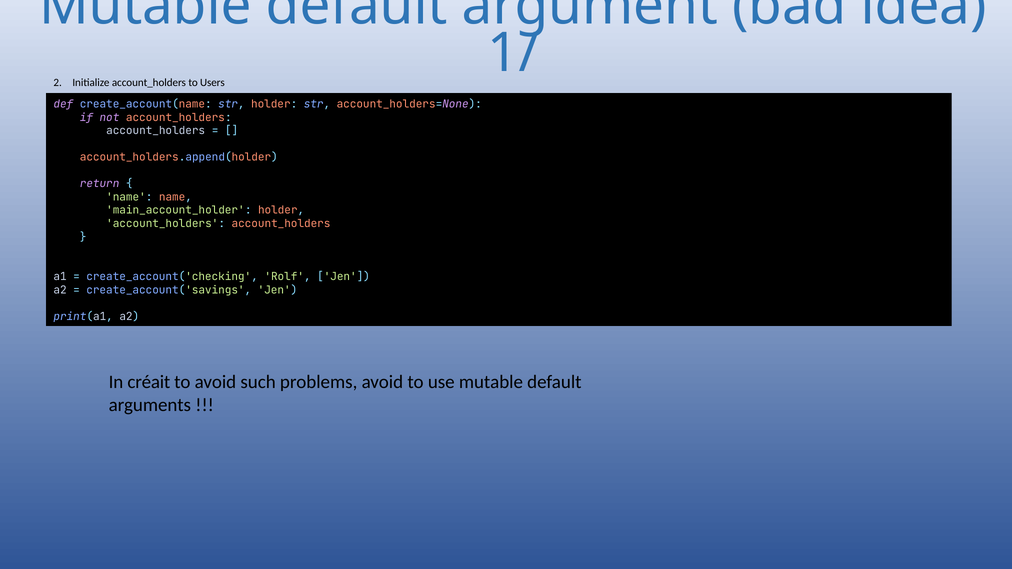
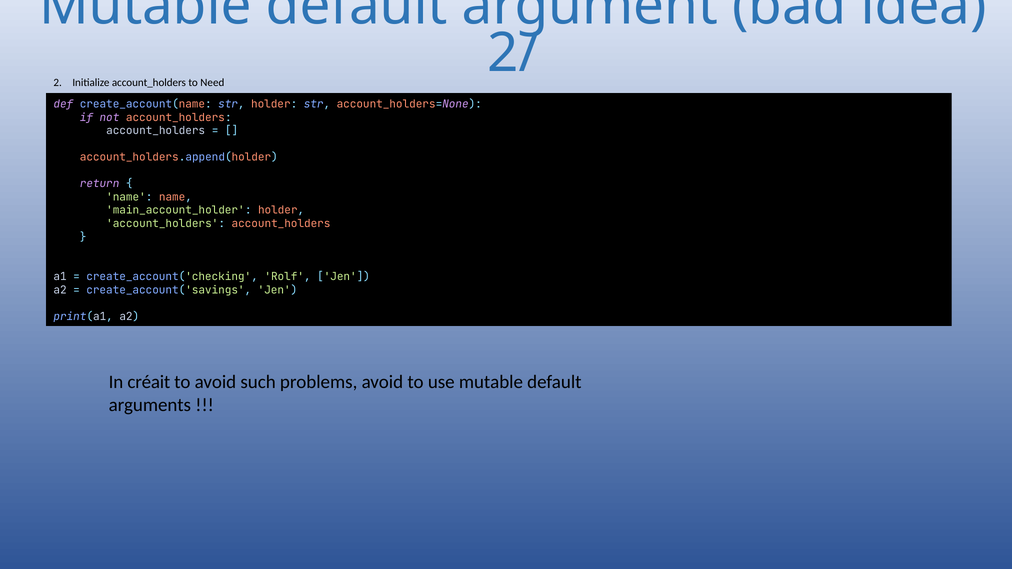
1/: 1/ -> 2/ (513, 53)
Users: Users -> Need (212, 82)
